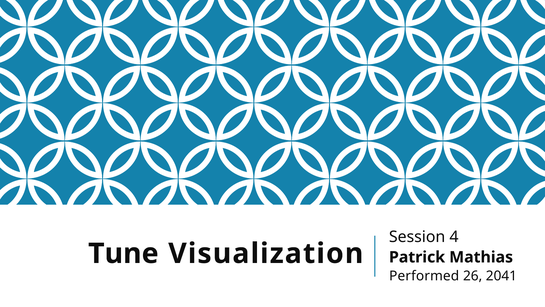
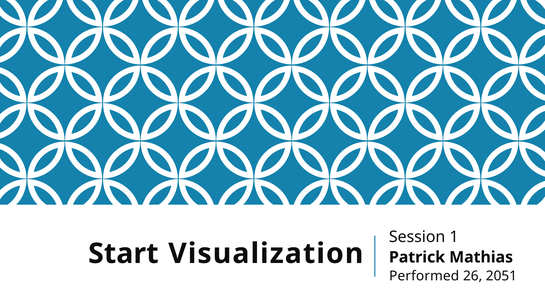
4: 4 -> 1 (454, 237)
Tune: Tune -> Start (123, 253)
2041: 2041 -> 2051 (501, 276)
